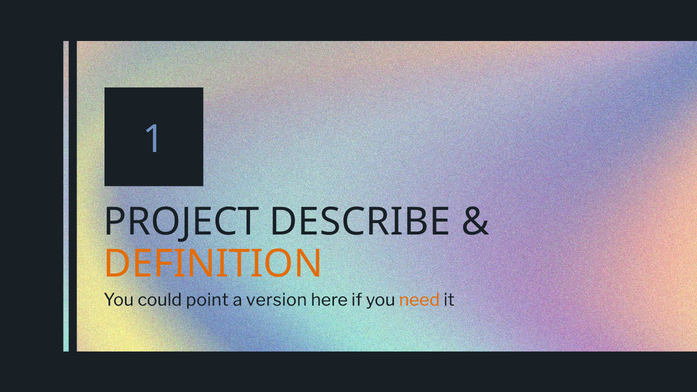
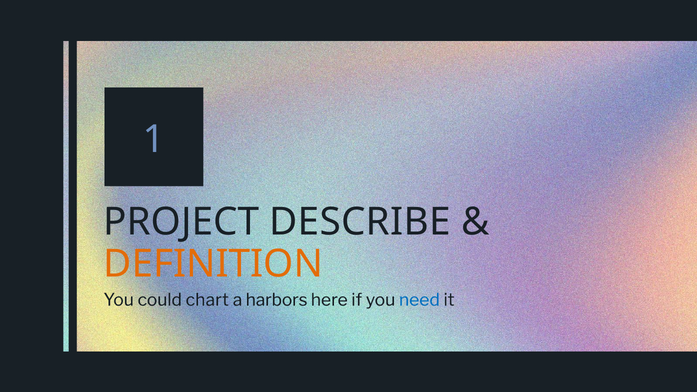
point: point -> chart (207, 300)
version: version -> harbors (277, 300)
need colour: orange -> blue (419, 300)
